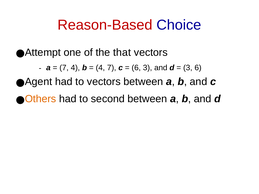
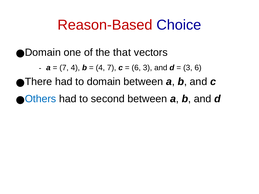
Attempt: Attempt -> Domain (43, 52)
Agent: Agent -> There (38, 82)
to vectors: vectors -> domain (104, 82)
Others colour: orange -> blue (40, 99)
